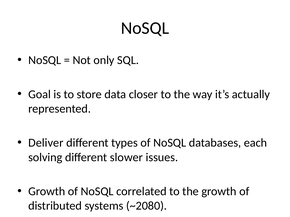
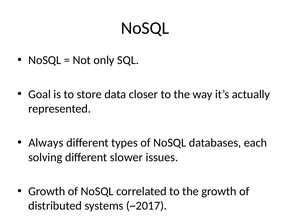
Deliver: Deliver -> Always (46, 143)
~2080: ~2080 -> ~2017 (147, 206)
